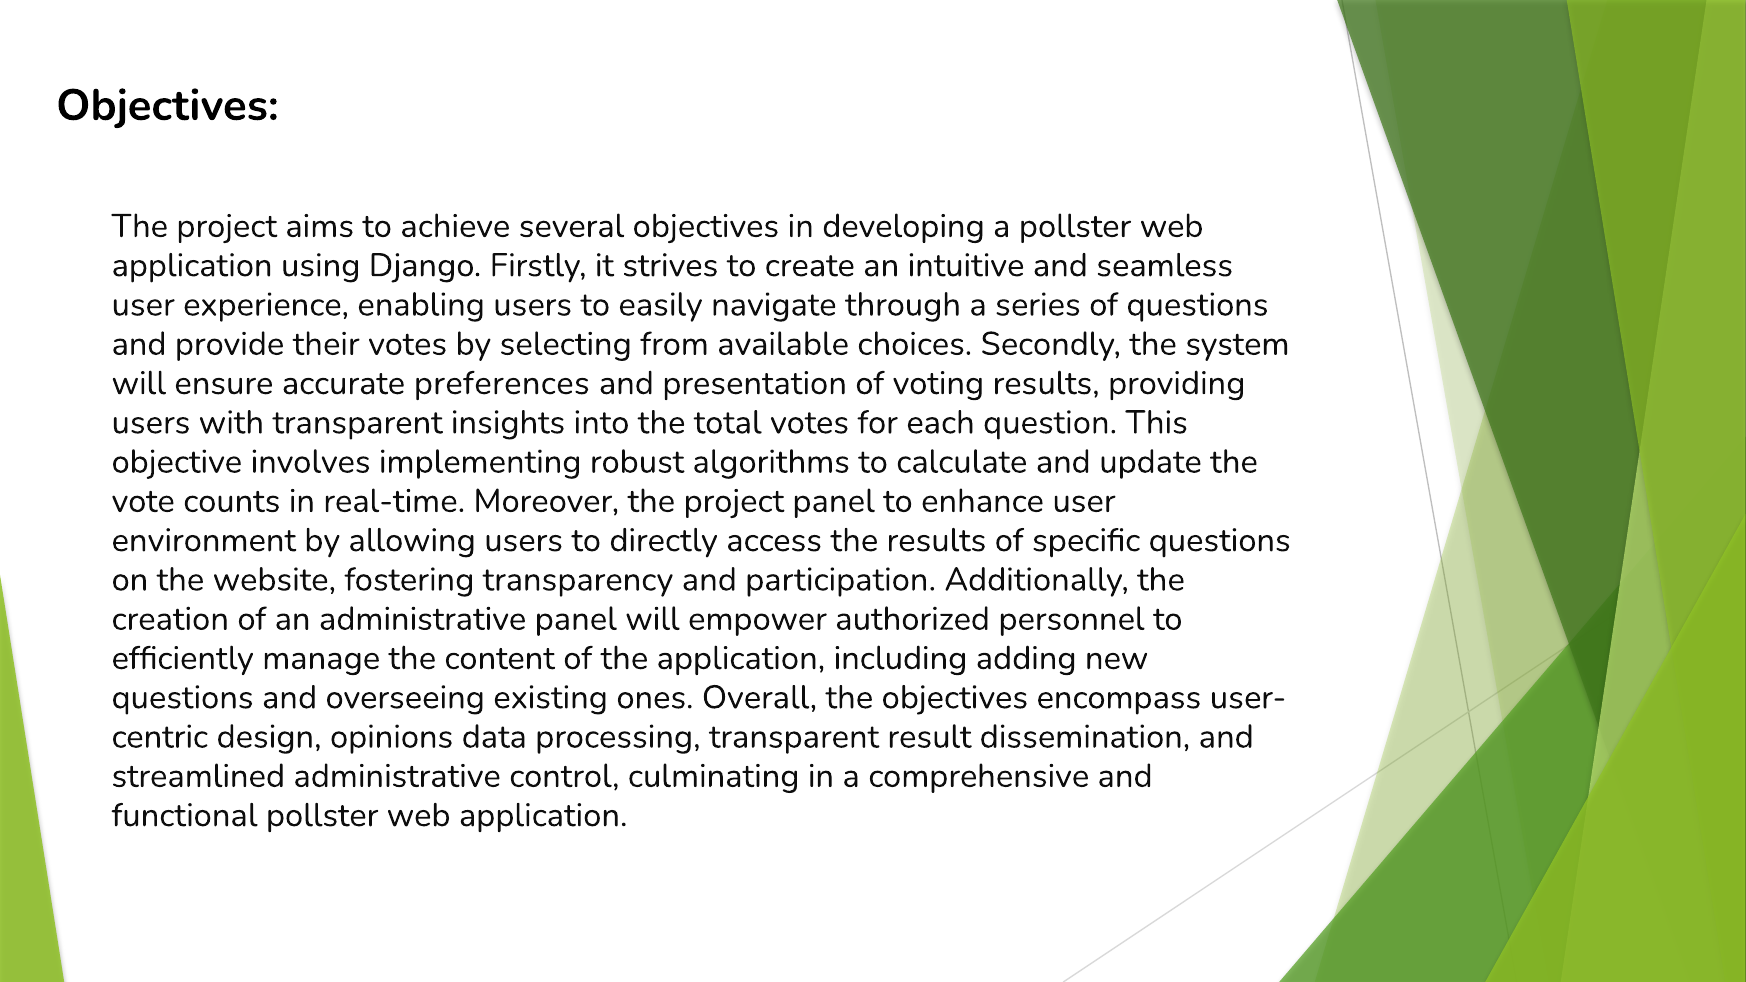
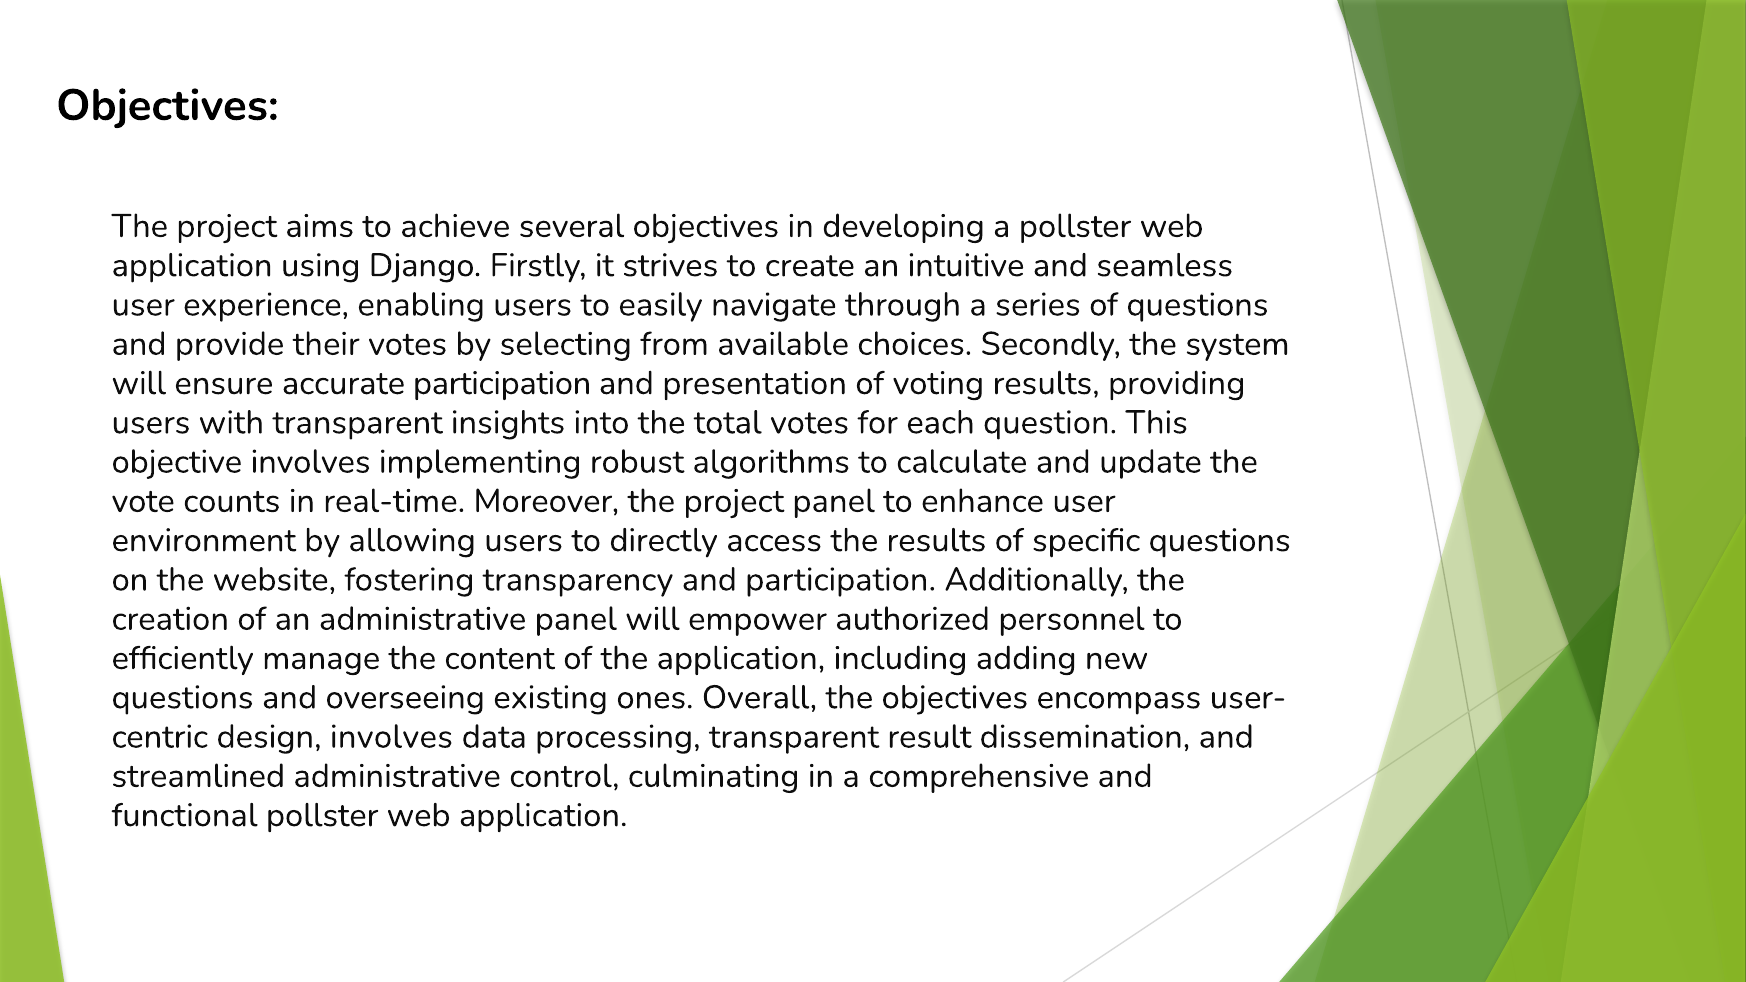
accurate preferences: preferences -> participation (502, 383)
design opinions: opinions -> involves (391, 737)
